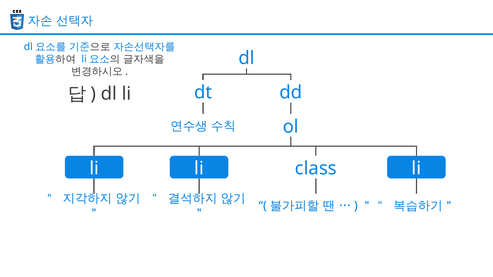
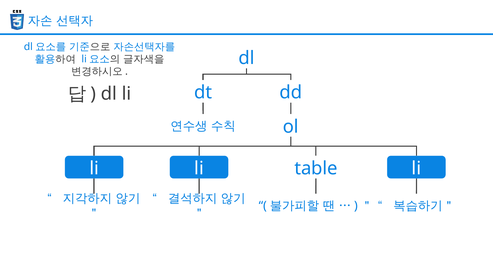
class: class -> table (316, 169)
